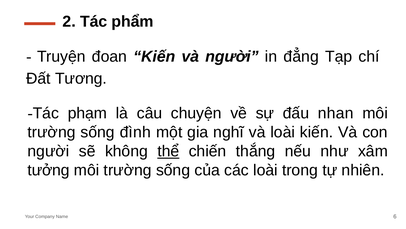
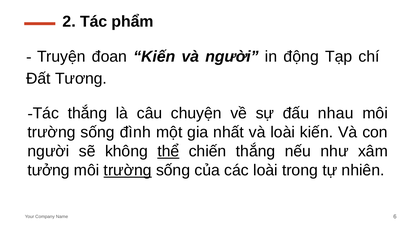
đẳng: đẳng -> động (301, 57)
Tác phạm: phạm -> thắng (87, 113)
nhan: nhan -> nhau (336, 113)
nghĩ: nghĩ -> nhất (229, 132)
trường underline: none -> present (128, 170)
